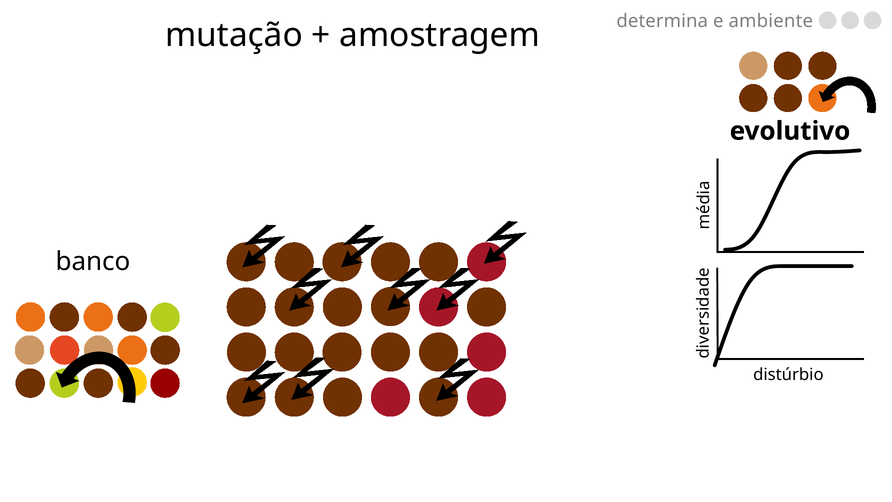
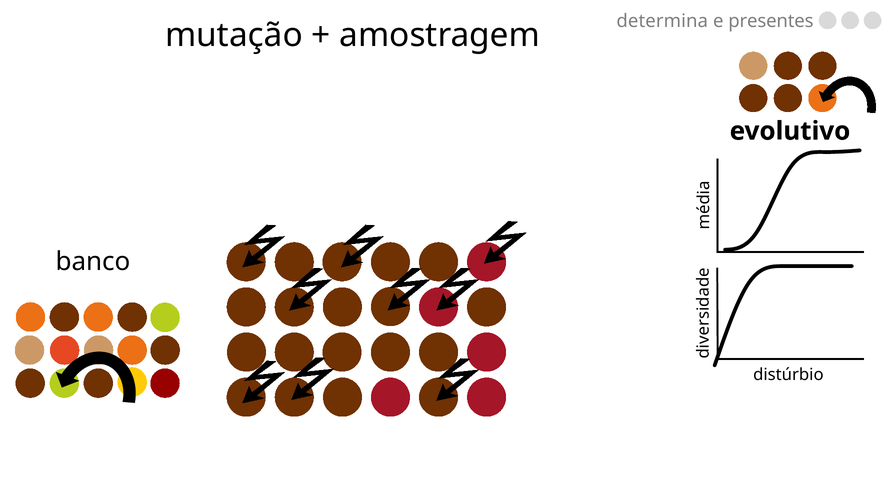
ambiente: ambiente -> presentes (771, 21)
